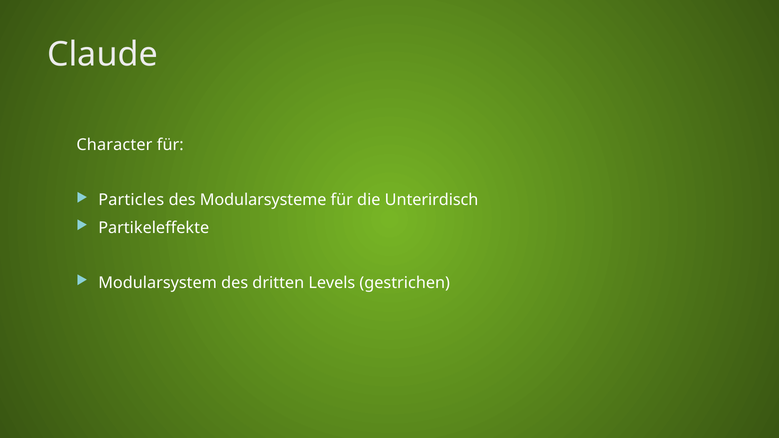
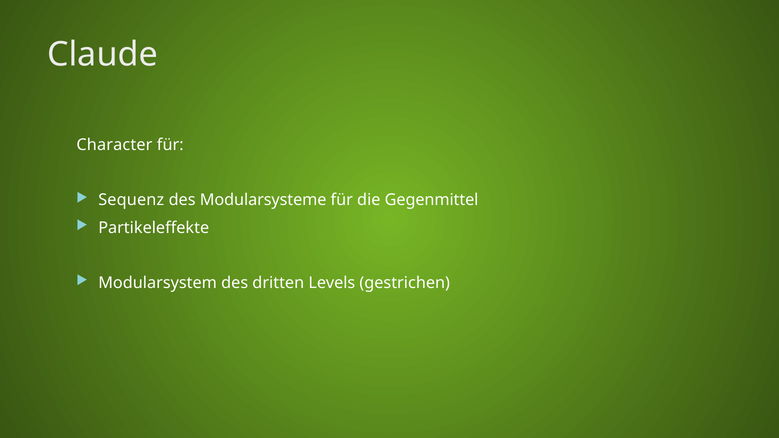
Particles: Particles -> Sequenz (131, 200)
Unterirdisch: Unterirdisch -> Gegenmittel (432, 200)
